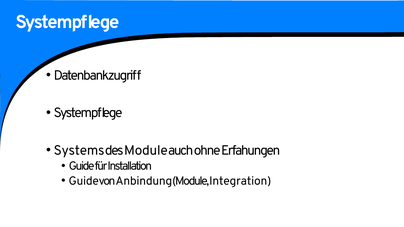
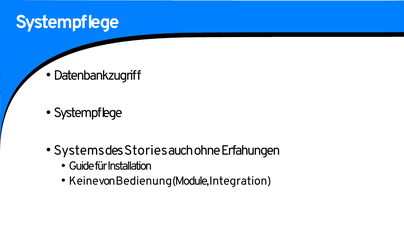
des Module: Module -> Stories (146, 150)
Guide: Guide -> Keine (84, 181)
Anbindung: Anbindung -> Bedienung (144, 181)
